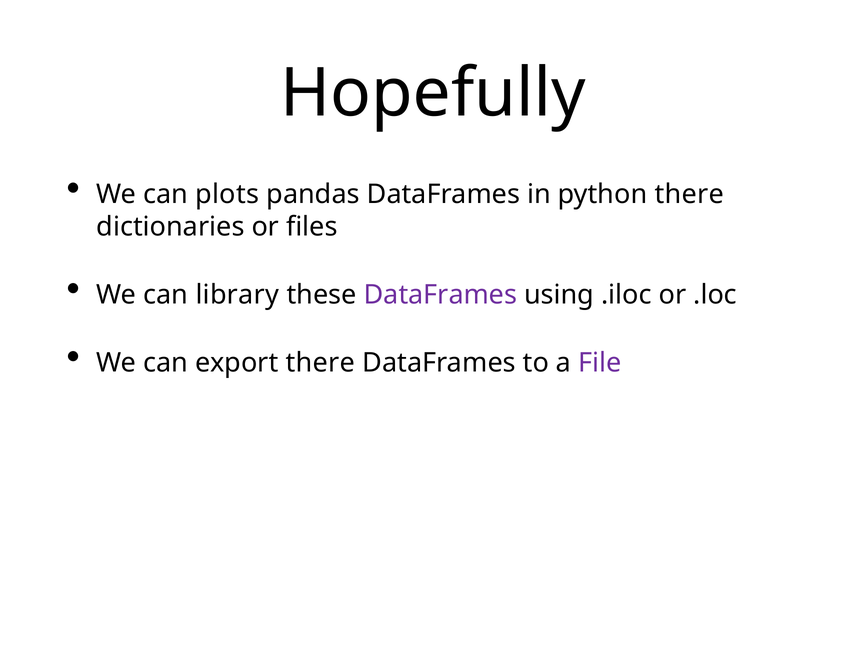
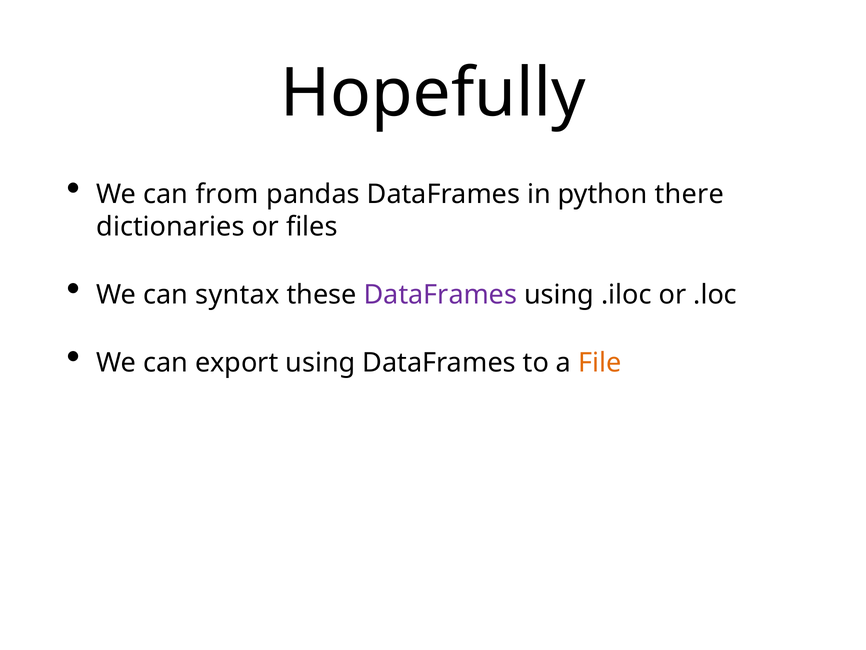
plots: plots -> from (227, 194)
library: library -> syntax (237, 295)
export there: there -> using (320, 363)
File colour: purple -> orange (600, 363)
